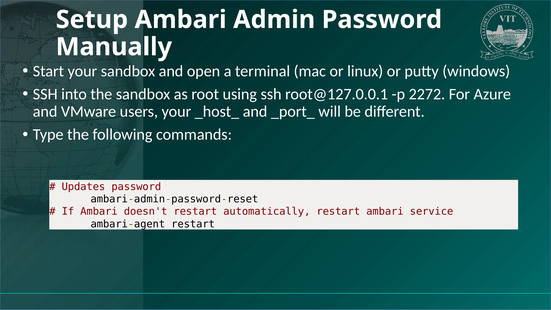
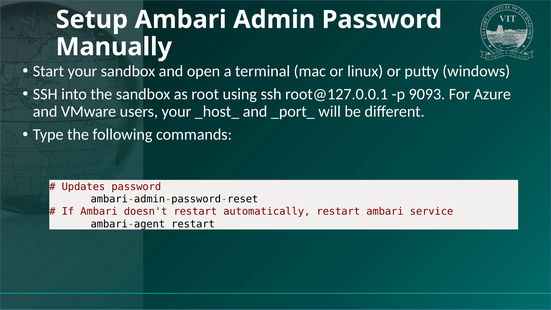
2272: 2272 -> 9093 (427, 94)
